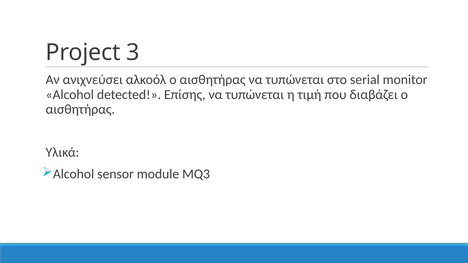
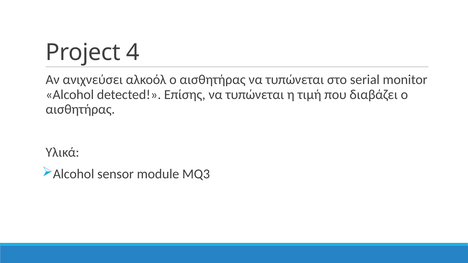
3: 3 -> 4 (133, 52)
